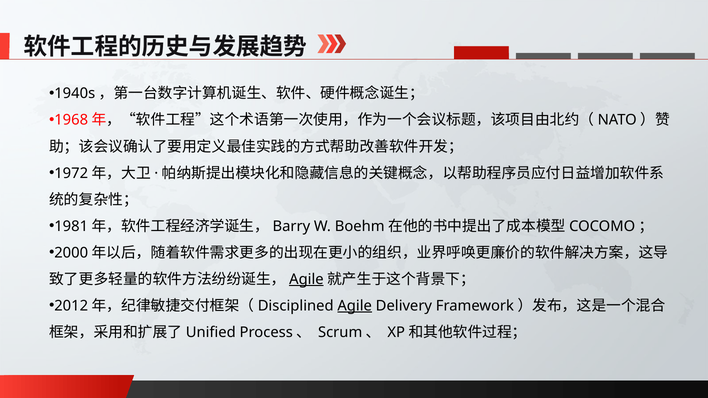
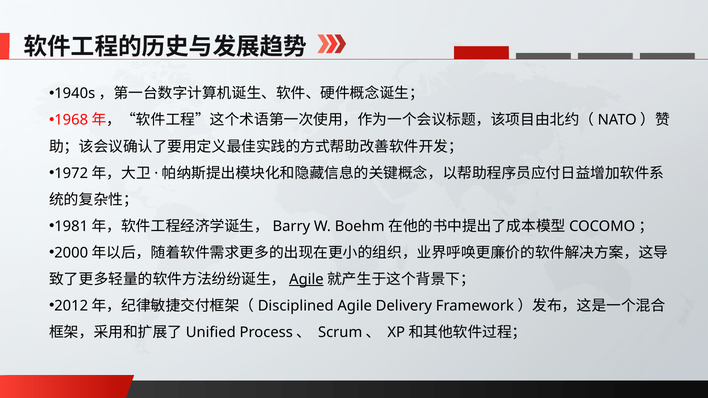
Agile underline: present -> none (355, 306)
